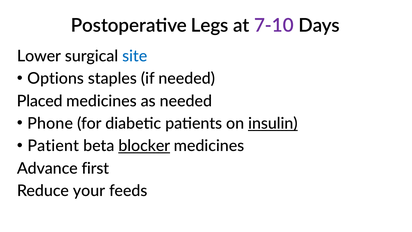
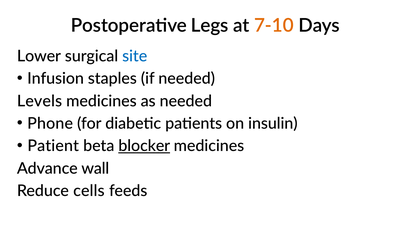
7-10 colour: purple -> orange (274, 26)
Options: Options -> Infusion (56, 79)
Placed: Placed -> Levels (39, 101)
insulin underline: present -> none (273, 123)
first: first -> wall (95, 168)
your: your -> cells (89, 191)
